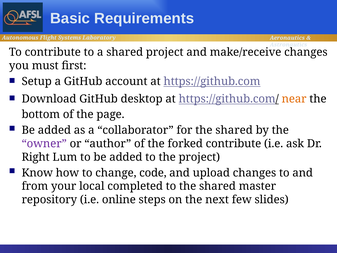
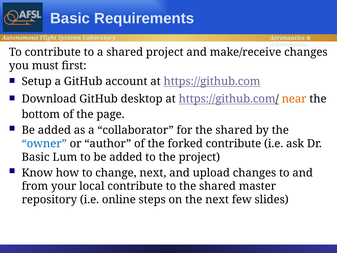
owner colour: purple -> blue (44, 143)
Right: Right -> Basic (36, 157)
change code: code -> next (153, 173)
local completed: completed -> contribute (135, 186)
